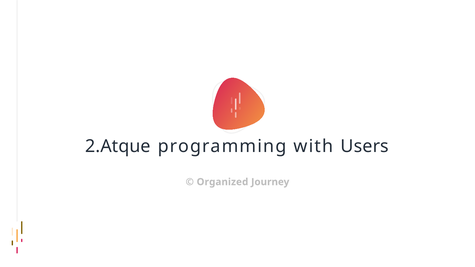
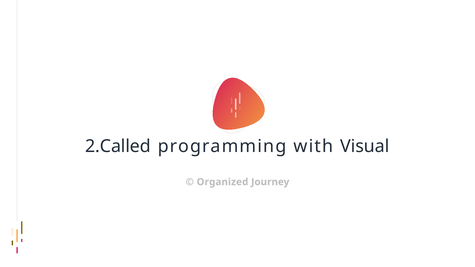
2.Atque: 2.Atque -> 2.Called (118, 146)
Users: Users -> Visual (365, 146)
